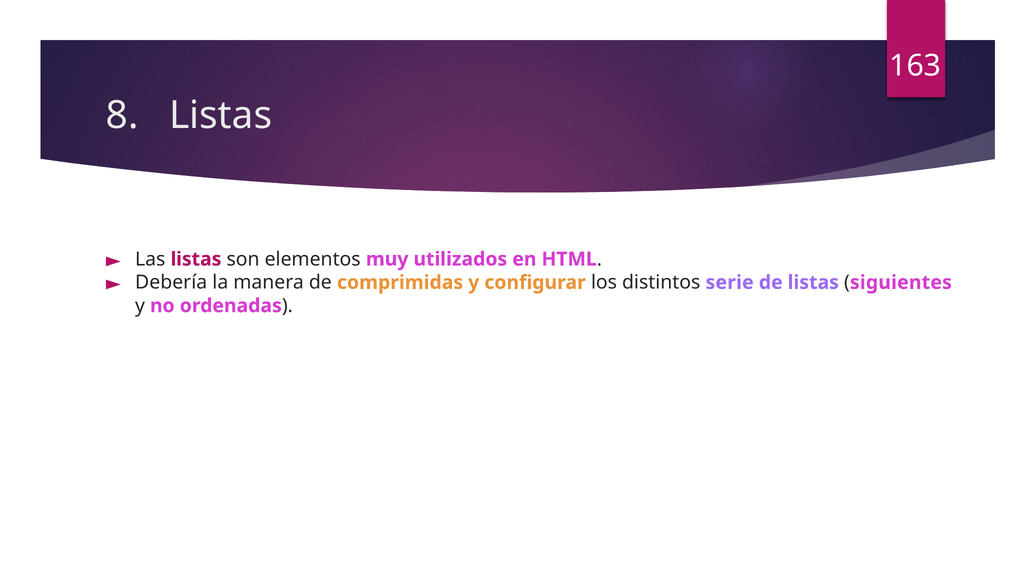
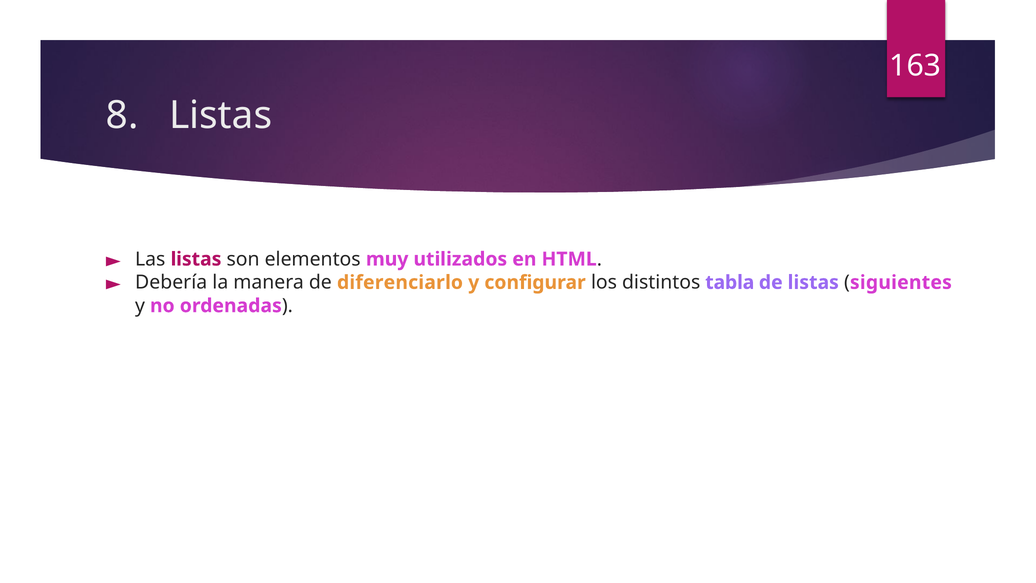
comprimidas: comprimidas -> diferenciarlo (400, 282)
serie: serie -> tabla (730, 282)
